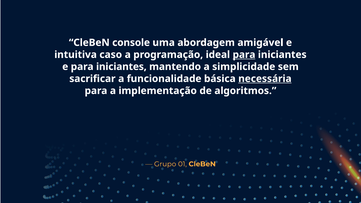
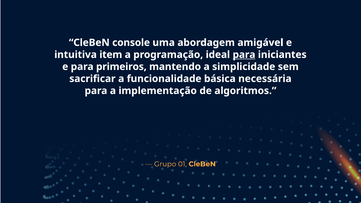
caso: caso -> item (111, 55)
e para iniciantes: iniciantes -> primeiros (121, 67)
necessária underline: present -> none (265, 79)
